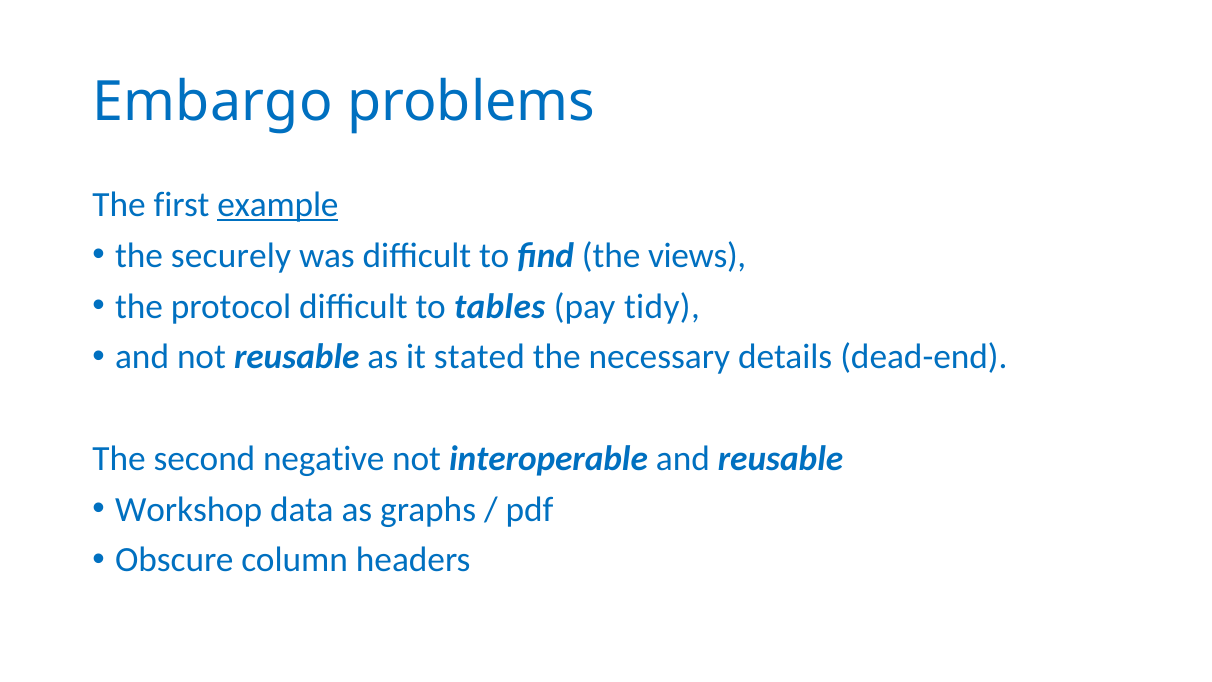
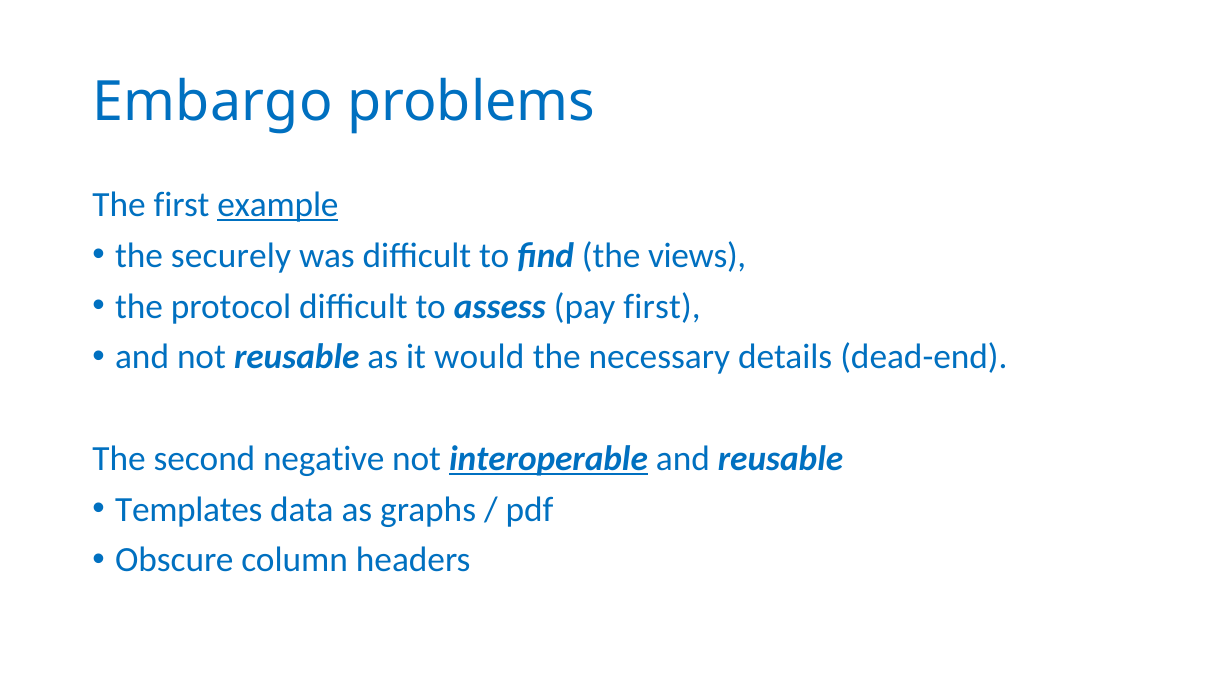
tables: tables -> assess (500, 306)
pay tidy: tidy -> first (662, 306)
stated: stated -> would (479, 357)
interoperable underline: none -> present (548, 459)
Workshop: Workshop -> Templates (189, 509)
